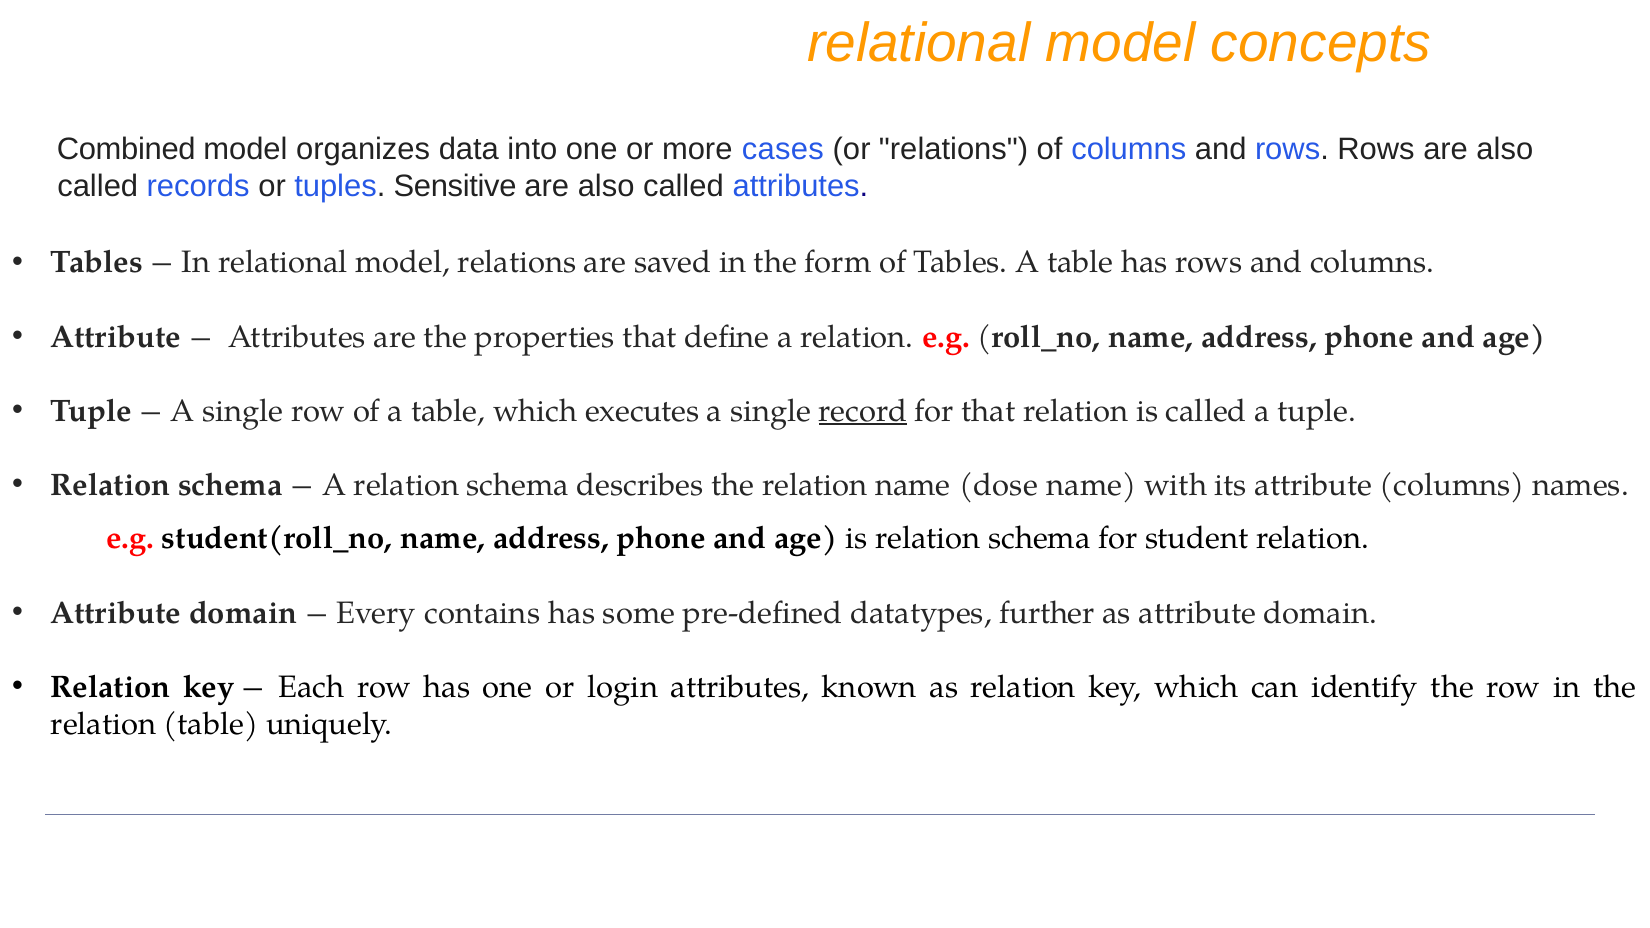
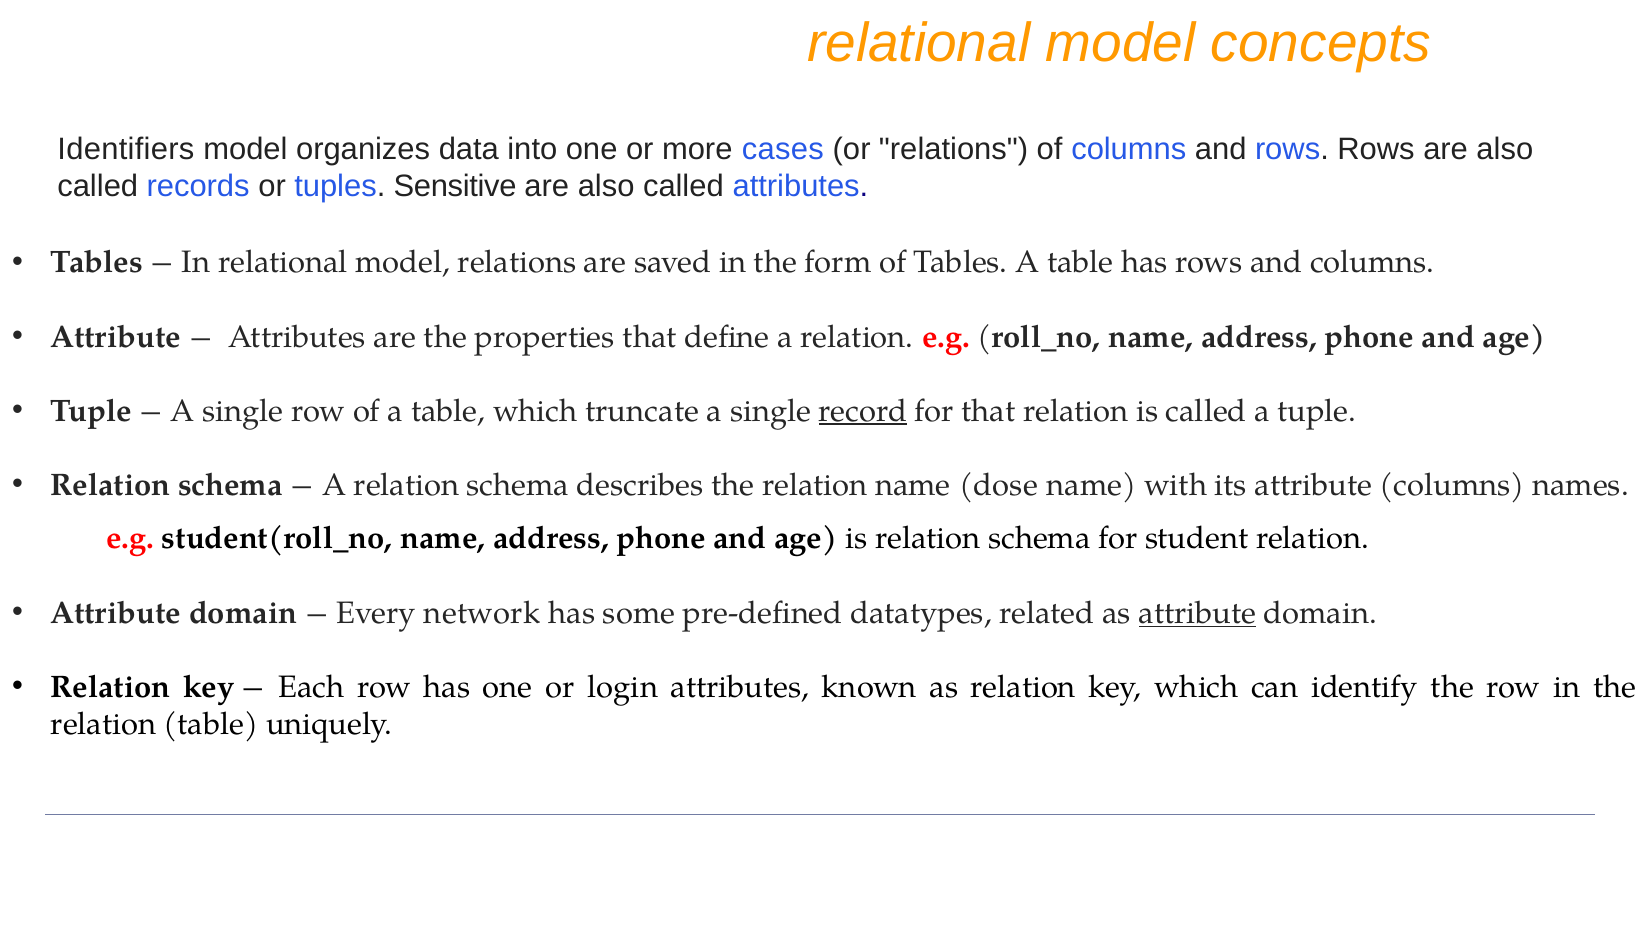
Combined: Combined -> Identifiers (126, 149)
executes: executes -> truncate (642, 411)
contains: contains -> network (482, 613)
further: further -> related (1047, 613)
attribute underline: none -> present (1197, 613)
